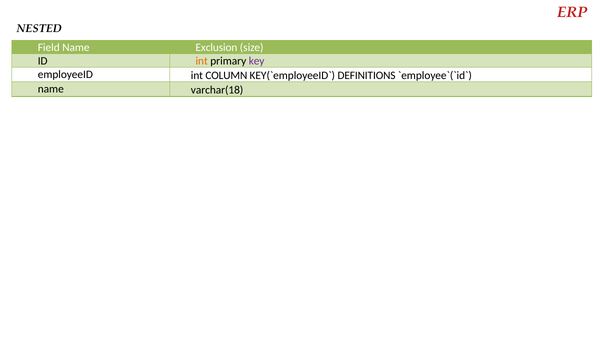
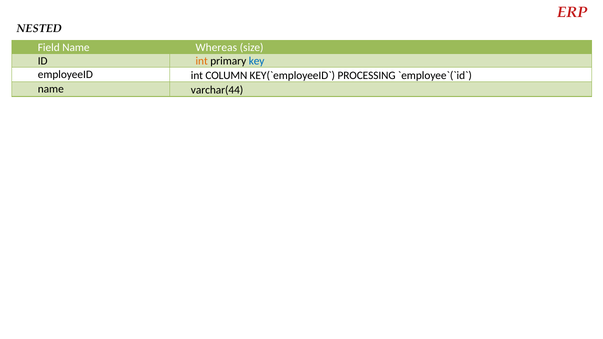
Exclusion: Exclusion -> Whereas (216, 47)
key colour: purple -> blue (257, 61)
DEFINITIONS: DEFINITIONS -> PROCESSING (367, 75)
varchar(18: varchar(18 -> varchar(44 (217, 90)
